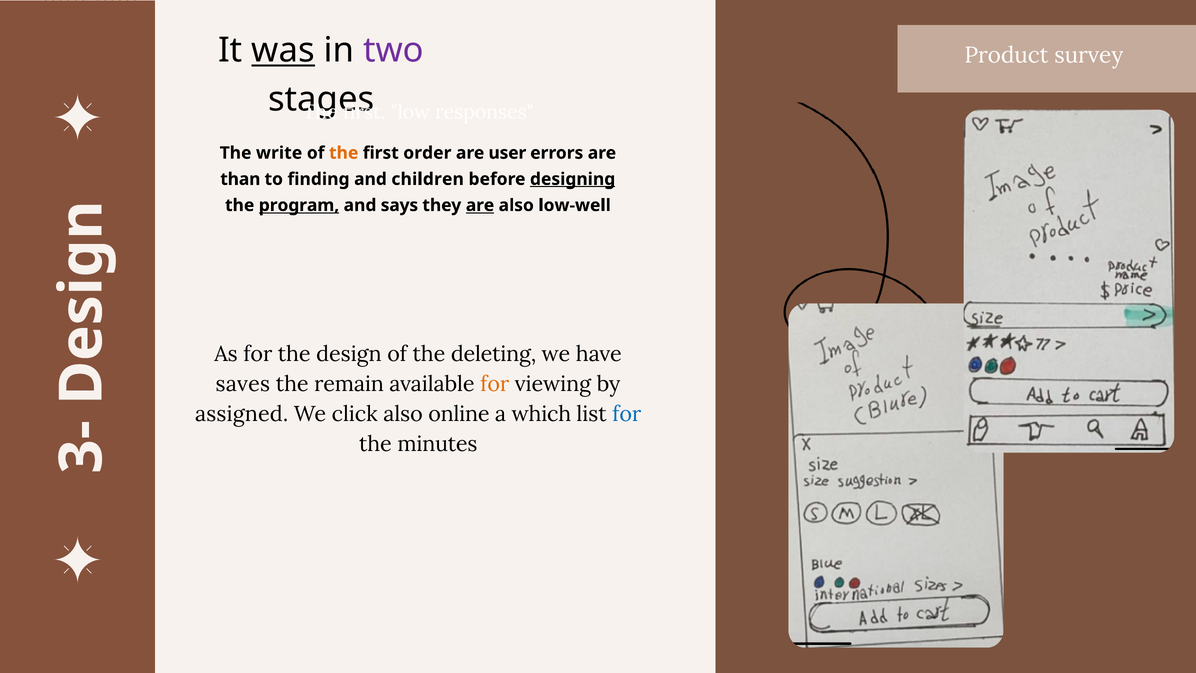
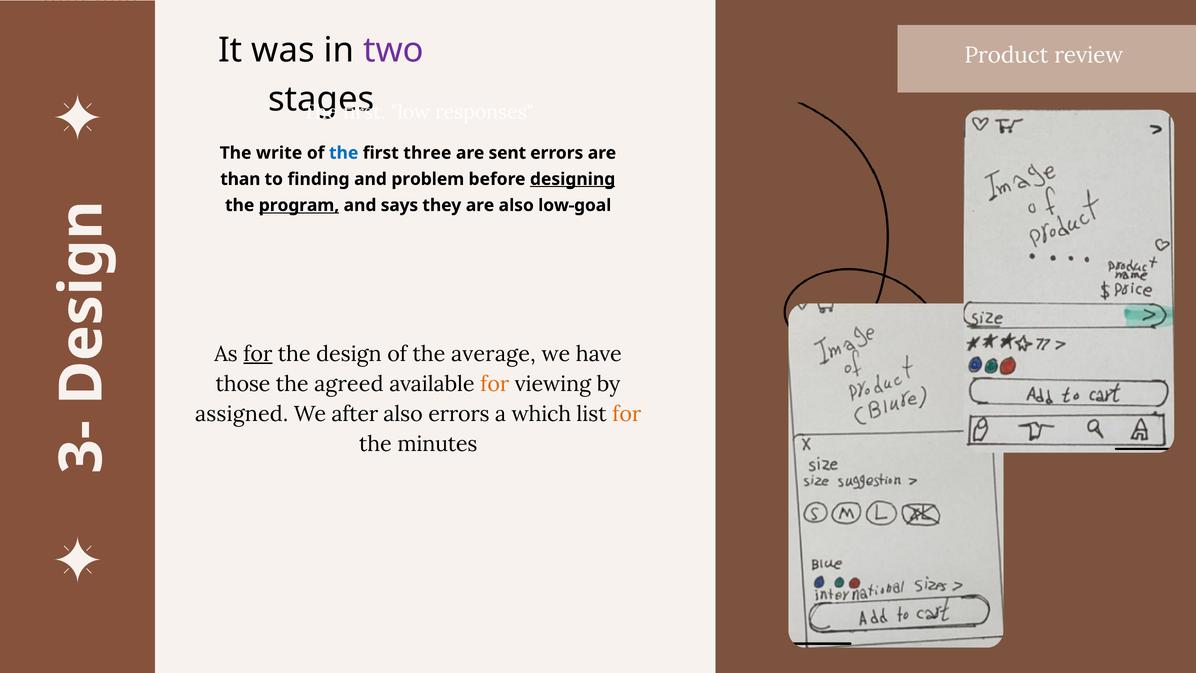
was underline: present -> none (283, 50)
survey: survey -> review (1089, 55)
the colour: orange -> blue (344, 153)
order: order -> three (427, 153)
user: user -> sent (507, 153)
children: children -> problem (428, 179)
are underline: present -> none (480, 205)
low-well: low-well -> low-goal (575, 205)
for underline: none -> present (258, 354)
deleting: deleting -> average (493, 354)
saves: saves -> those (243, 384)
remain: remain -> agreed (349, 384)
click: click -> after (355, 414)
also online: online -> errors (459, 414)
for colour: blue -> orange (627, 414)
